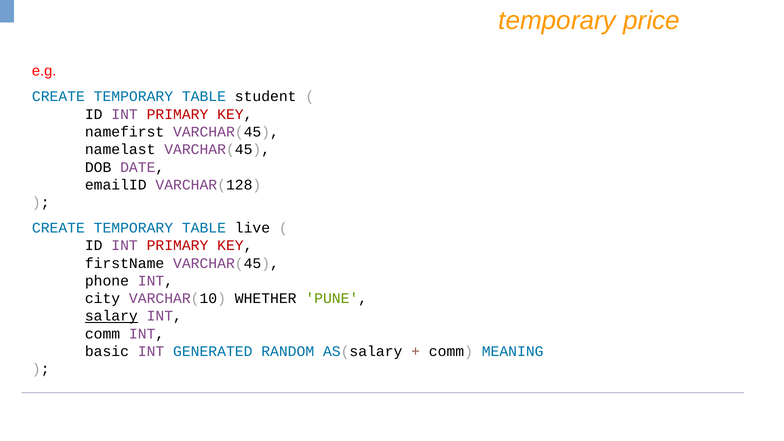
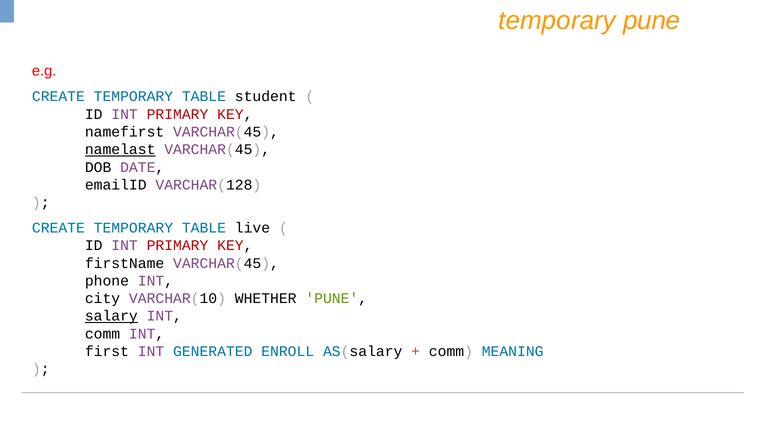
temporary price: price -> pune (652, 20)
namelast underline: none -> present (120, 150)
basic: basic -> first (107, 351)
RANDOM: RANDOM -> ENROLL (288, 351)
